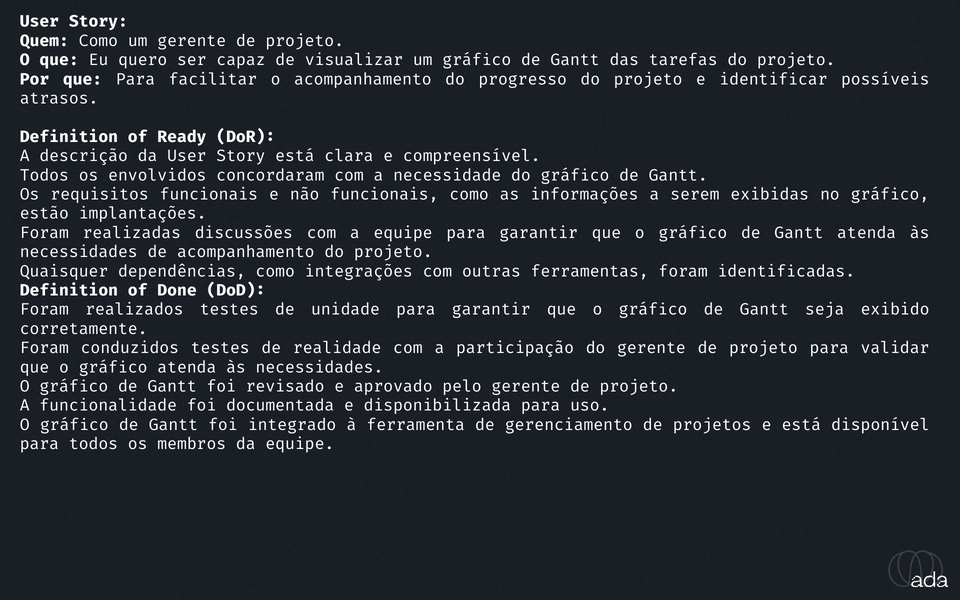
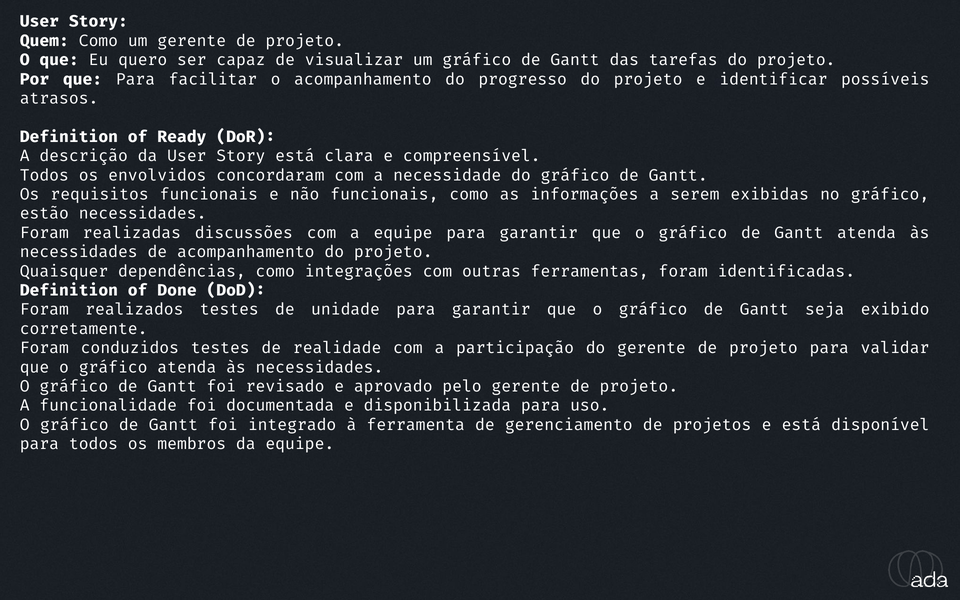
estão implantações: implantações -> necessidades (143, 214)
